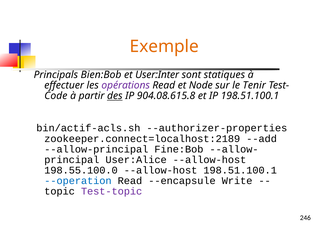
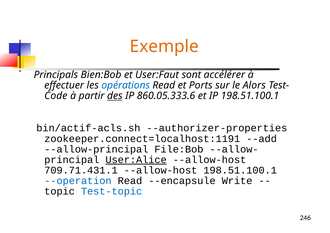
User:Inter: User:Inter -> User:Faut (157, 75)
statiques: statiques -> accélérer (224, 75)
opérations colour: purple -> blue (126, 85)
Node: Node -> Ports (201, 85)
Tenir: Tenir -> Alors (254, 85)
904.08.615.8: 904.08.615.8 -> 860.05.333.6 (166, 96)
zookeeper.connect=localhost:2189: zookeeper.connect=localhost:2189 -> zookeeper.connect=localhost:1191 (142, 139)
Fine:Bob: Fine:Bob -> File:Bob (179, 149)
User:Alice underline: none -> present (136, 160)
198.55.100.0: 198.55.100.0 -> 709.71.431.1 (81, 171)
Test-topic colour: purple -> blue (112, 192)
